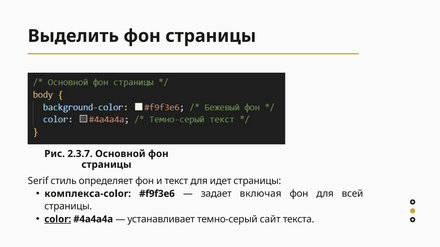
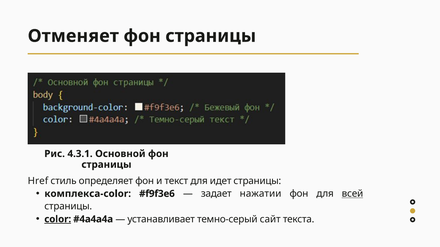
Выделить: Выделить -> Отменяет (73, 36)
2.3.7: 2.3.7 -> 4.3.1 (80, 154)
Serif: Serif -> Href (38, 181)
включая: включая -> нажатии (261, 194)
всей underline: none -> present (352, 194)
